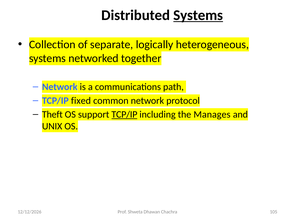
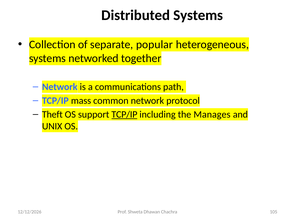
Systems underline: present -> none (198, 15)
logically: logically -> popular (155, 44)
fixed: fixed -> mass (81, 100)
